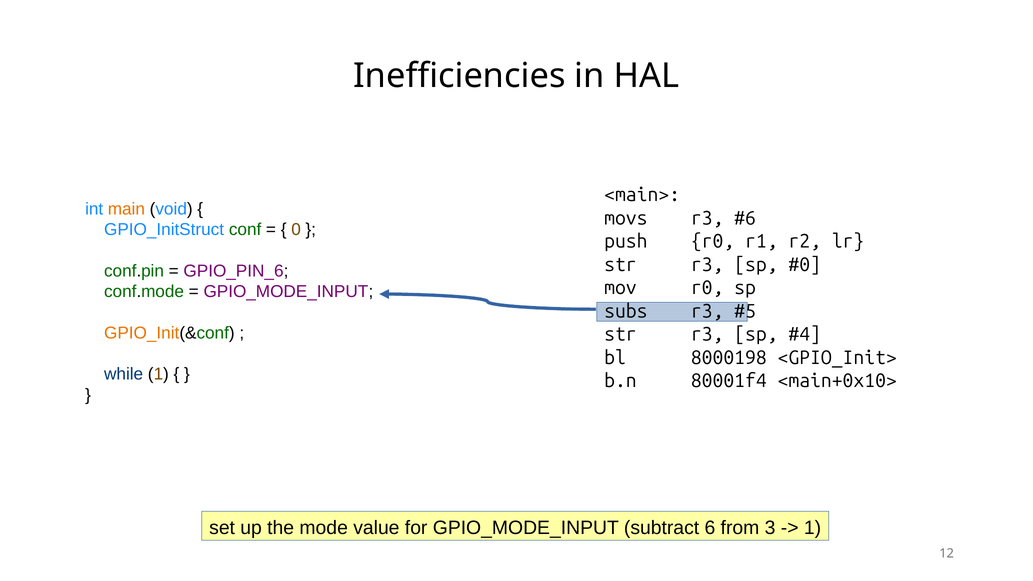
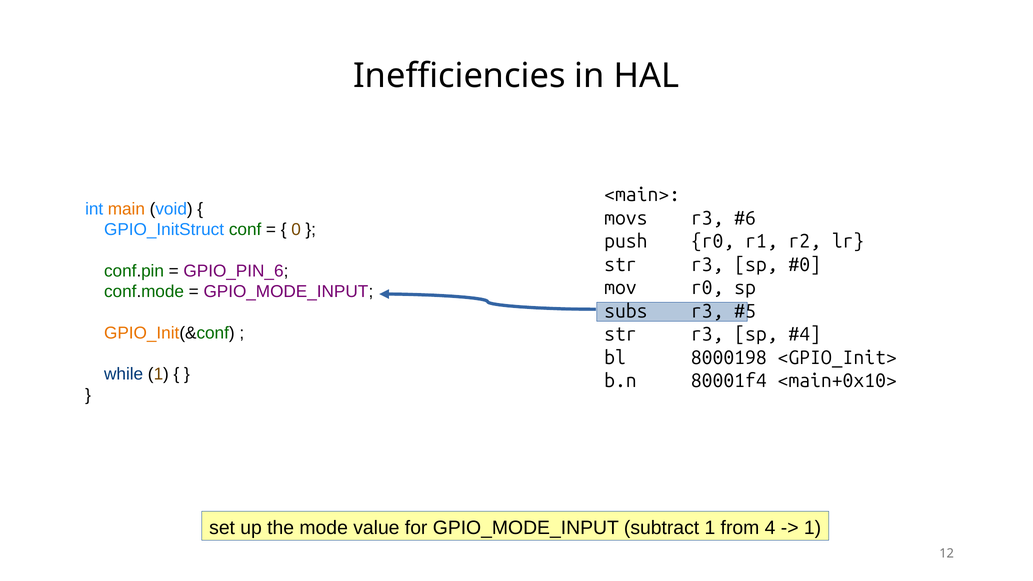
subtract 6: 6 -> 1 (710, 528)
3: 3 -> 4 (770, 528)
